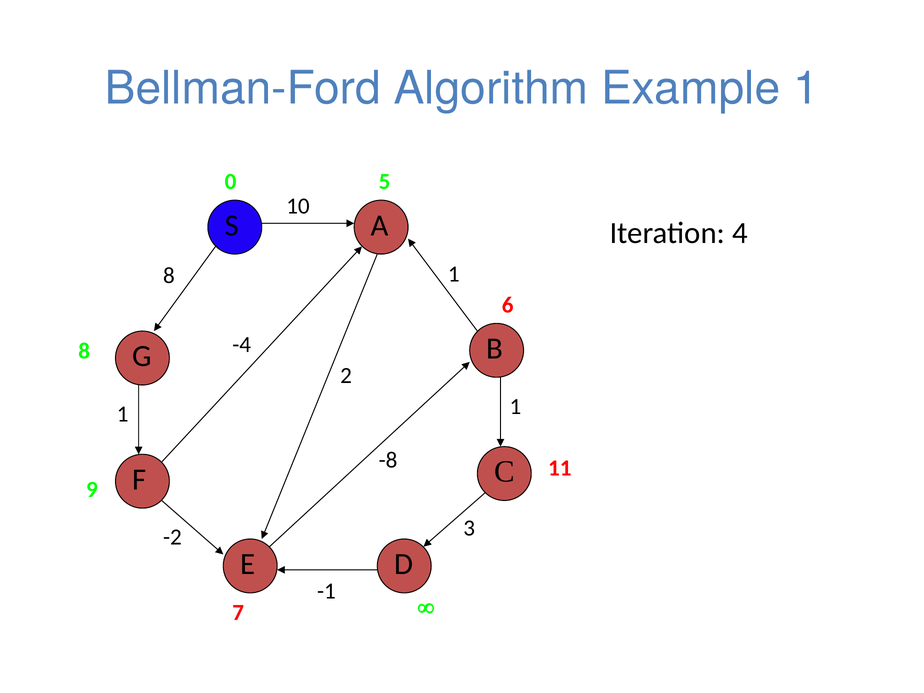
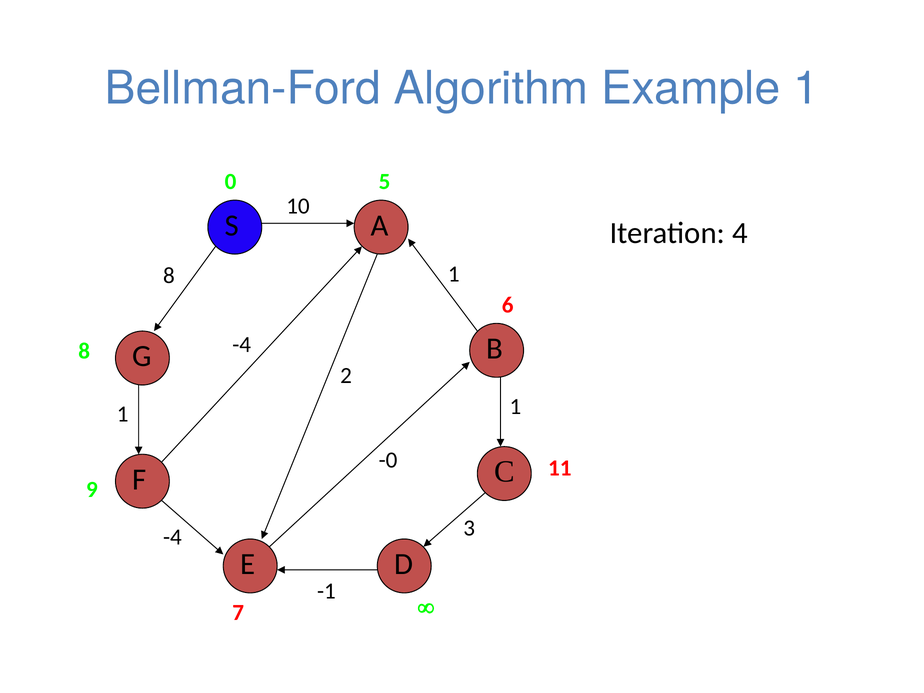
-8: -8 -> -0 (388, 460)
-2: -2 -> -4 (172, 537)
